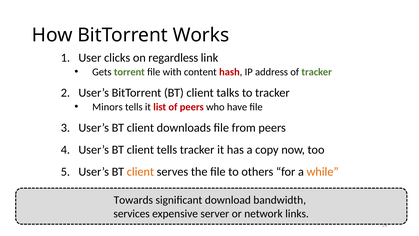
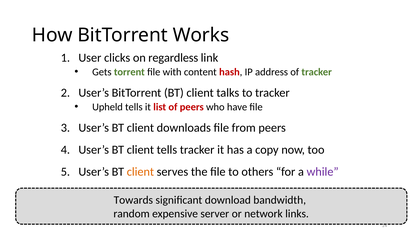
Minors: Minors -> Upheld (108, 107)
while colour: orange -> purple (323, 172)
services: services -> random (132, 213)
